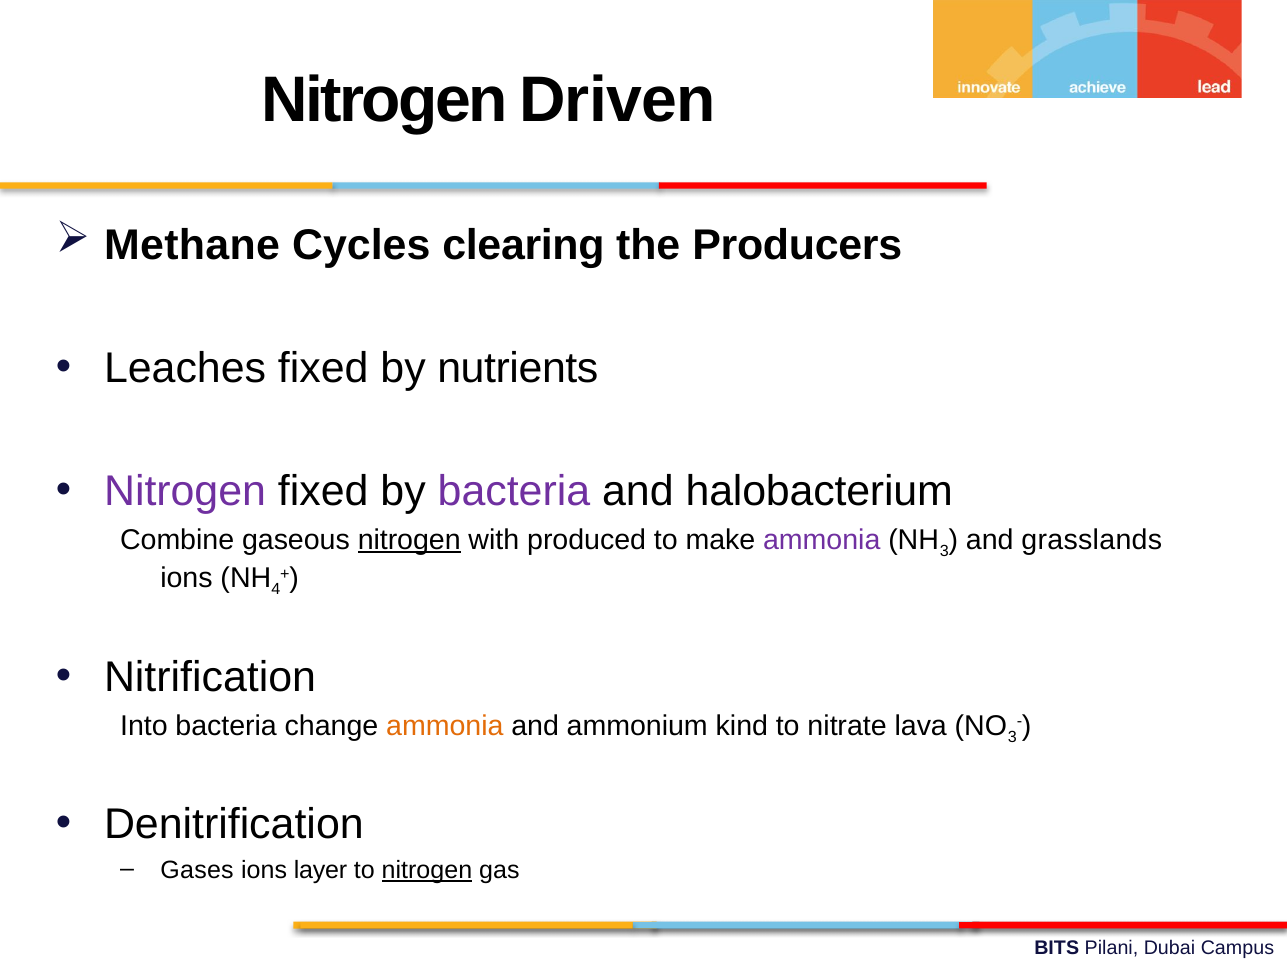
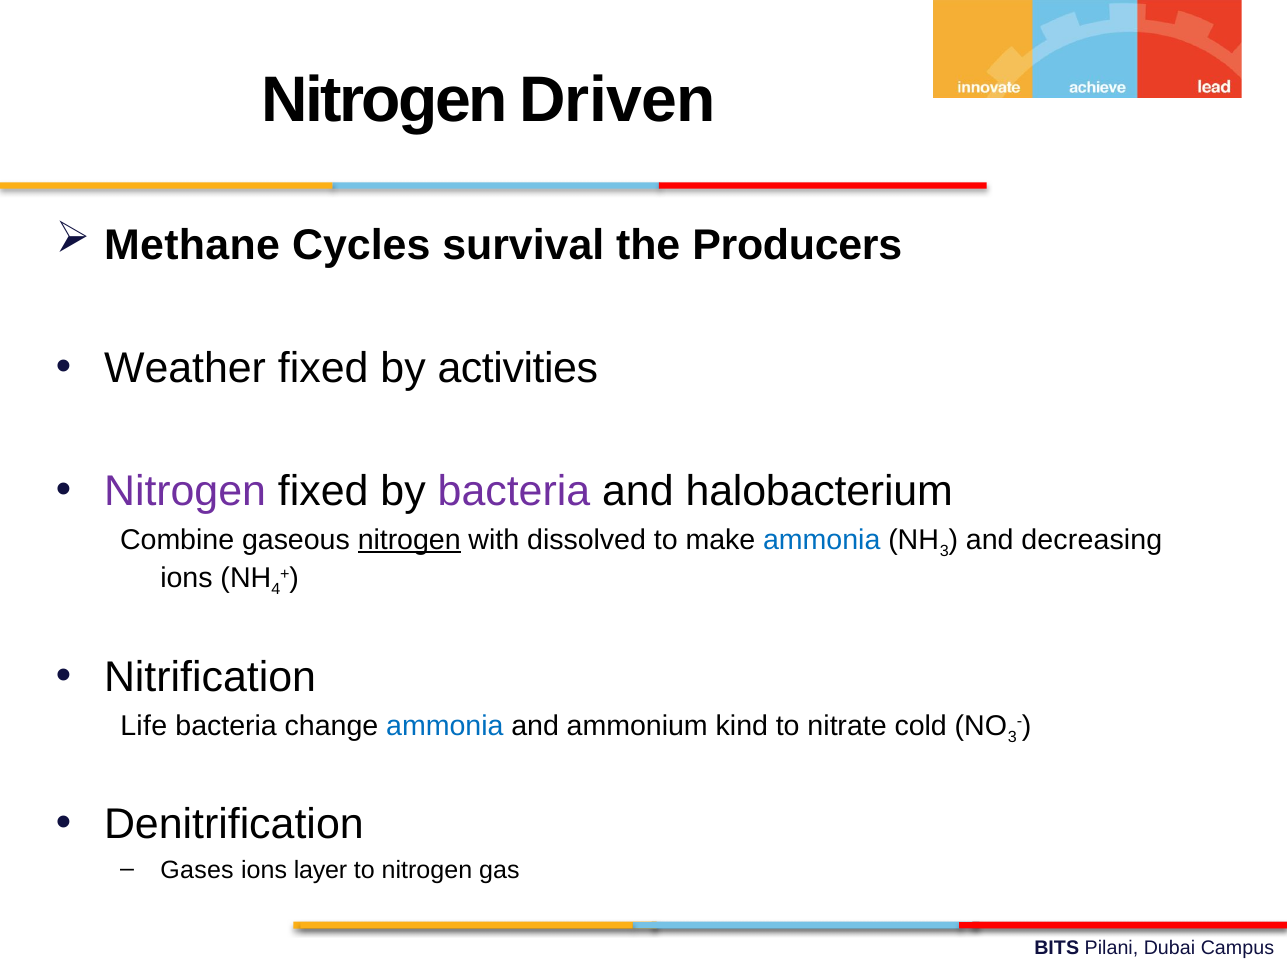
clearing: clearing -> survival (523, 245)
Leaches: Leaches -> Weather (185, 368)
nutrients: nutrients -> activities (518, 368)
produced: produced -> dissolved (587, 540)
ammonia colour: purple -> blue (822, 540)
grasslands: grasslands -> decreasing (1092, 540)
Into: Into -> Life (144, 726)
ammonia colour: orange -> blue (445, 726)
lava: lava -> cold (921, 726)
nitrogen underline: present -> none (427, 870)
